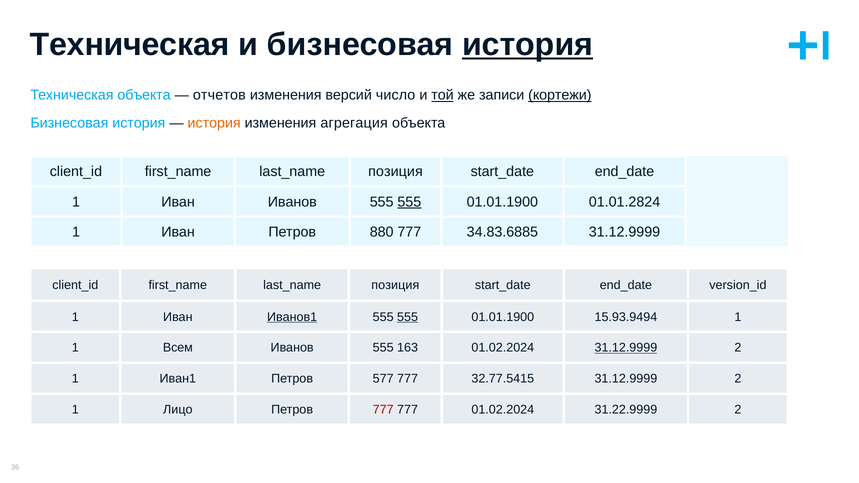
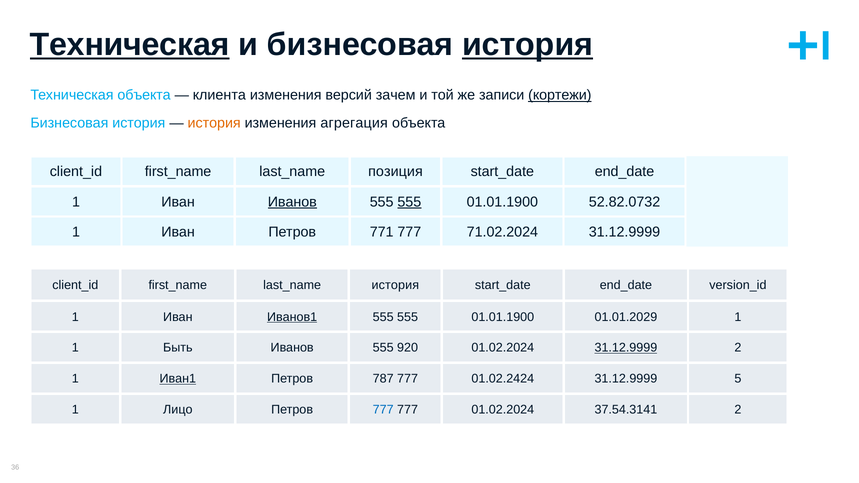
Техническая underline: none -> present (130, 45)
отчетов: отчетов -> клиента (219, 95)
число: число -> зачем (396, 95)
той underline: present -> none (443, 95)
Иванов underline: none -> present (292, 202)
01.01.2824: 01.01.2824 -> 52.82.0732 (625, 202)
880: 880 -> 771 (382, 232)
34.83.6885: 34.83.6885 -> 71.02.2024 (502, 232)
позиция: позиция -> история (395, 285)
555 underline: present -> none (408, 317)
15.93.9494: 15.93.9494 -> 01.01.2029 (626, 317)
Всем: Всем -> Быть (178, 348)
163: 163 -> 920 (408, 348)
Иван1 underline: none -> present (178, 379)
577: 577 -> 787 (383, 379)
32.77.5415: 32.77.5415 -> 01.02.2424 (503, 379)
2: 2 -> 5 (738, 379)
777 colour: red -> blue (383, 410)
31.22.9999: 31.22.9999 -> 37.54.3141 (626, 410)
